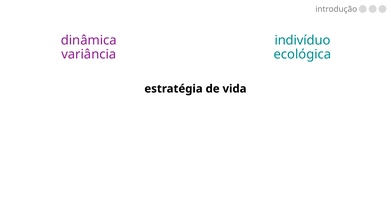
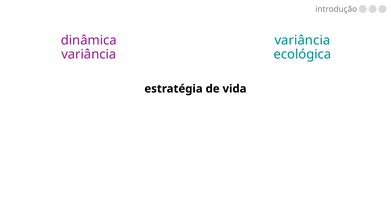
indivíduo: indivíduo -> variância (302, 40)
